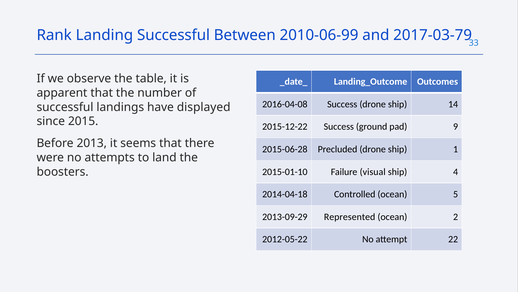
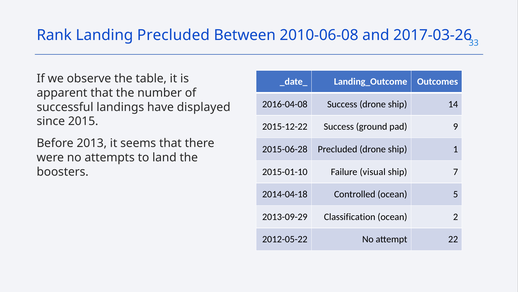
Landing Successful: Successful -> Precluded (173, 35)
2010-06-99: 2010-06-99 -> 2010-06-08 (319, 35)
2017-03-79: 2017-03-79 -> 2017-03-26 (433, 35)
4: 4 -> 7 (456, 171)
Represented: Represented -> Classification (350, 216)
